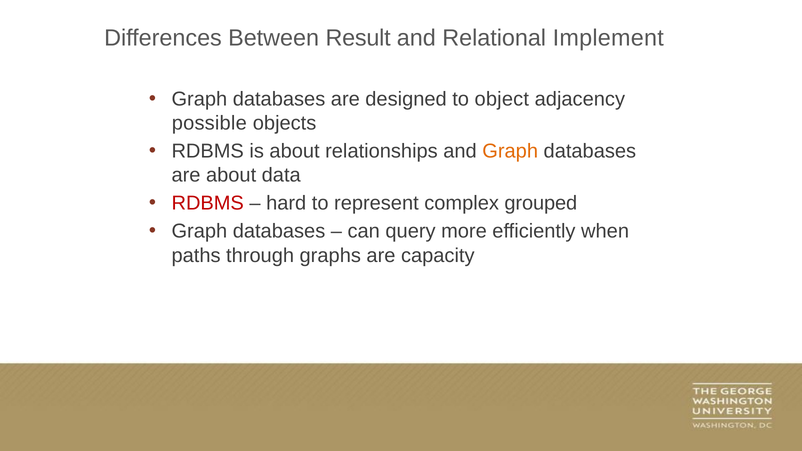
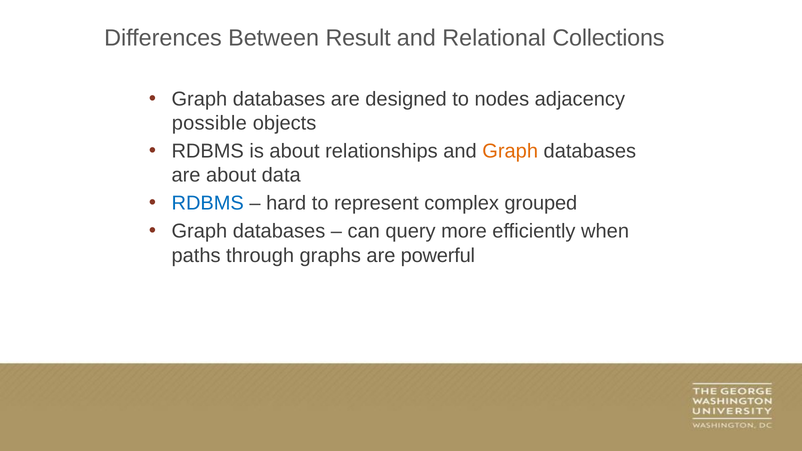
Implement: Implement -> Collections (608, 38)
object: object -> nodes (502, 99)
RDBMS colour: red -> blue (208, 203)
capacity: capacity -> powerful (438, 255)
